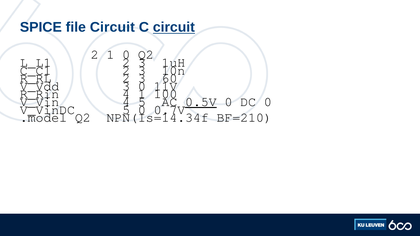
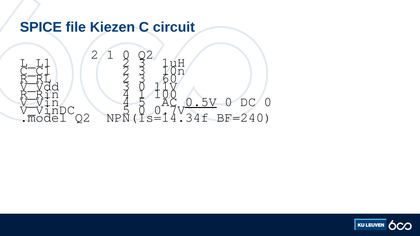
file Circuit: Circuit -> Kiezen (112, 27)
circuit underline: present -> none (174, 27)
BF=210: BF=210 -> BF=240 (244, 118)
